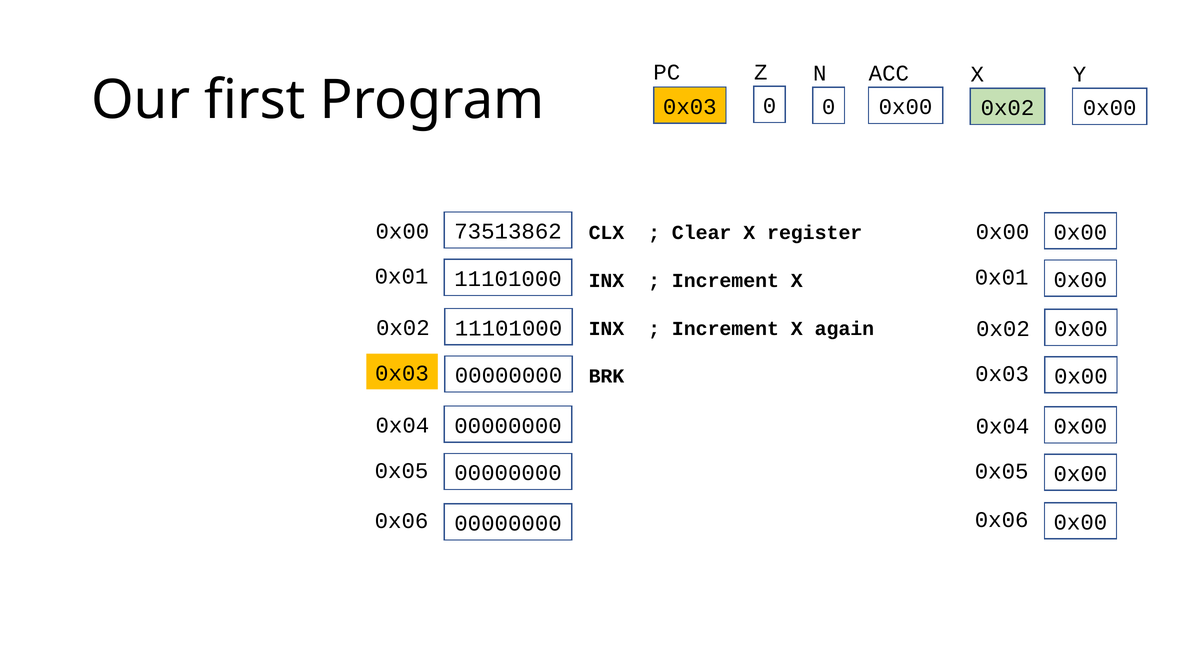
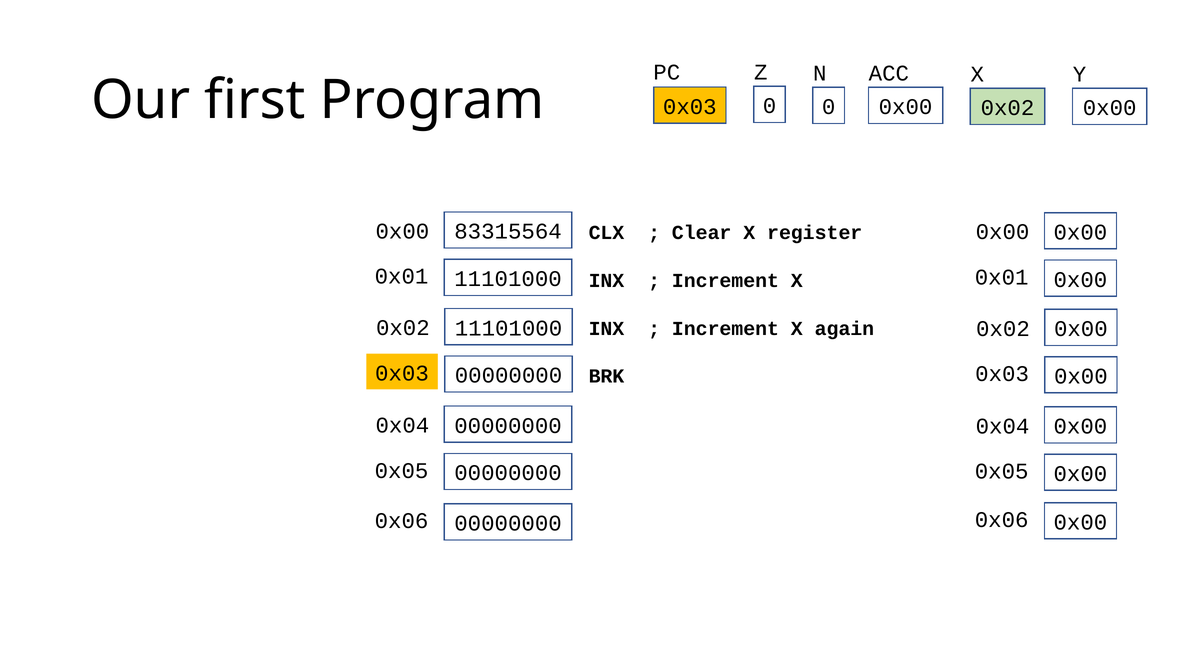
73513862: 73513862 -> 83315564 (508, 231)
